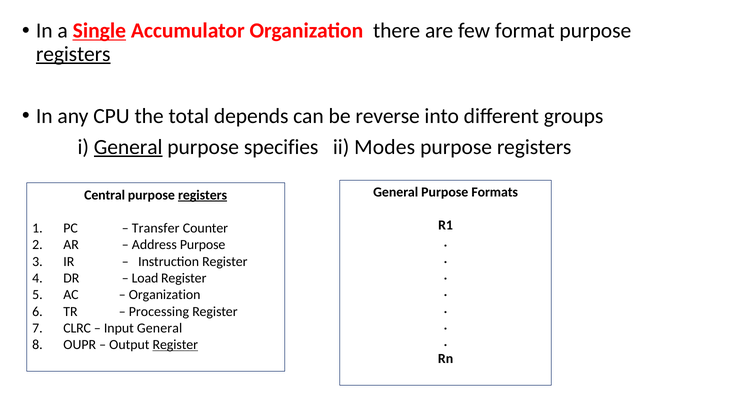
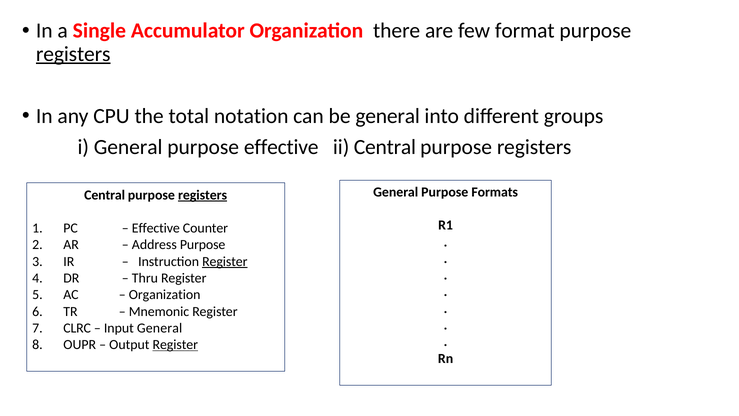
Single underline: present -> none (99, 31)
depends: depends -> notation (251, 116)
be reverse: reverse -> general (388, 116)
General underline: present -> none (128, 147)
purpose specifies: specifies -> effective (281, 147)
ii Modes: Modes -> Central (385, 147)
Transfer: Transfer -> Effective (156, 228)
Register underline: none -> present (225, 261)
Load: Load -> Thru (145, 278)
Processing: Processing -> Mnemonic (159, 311)
